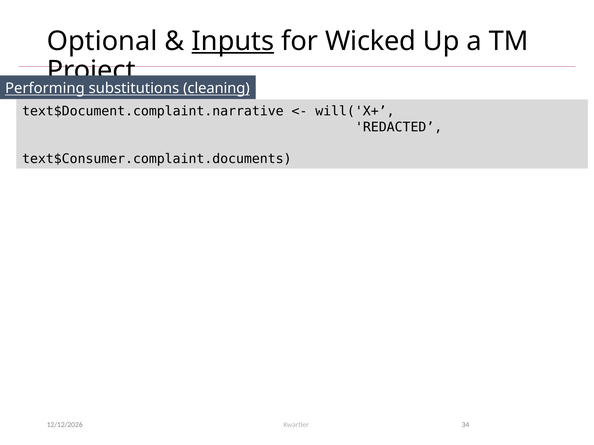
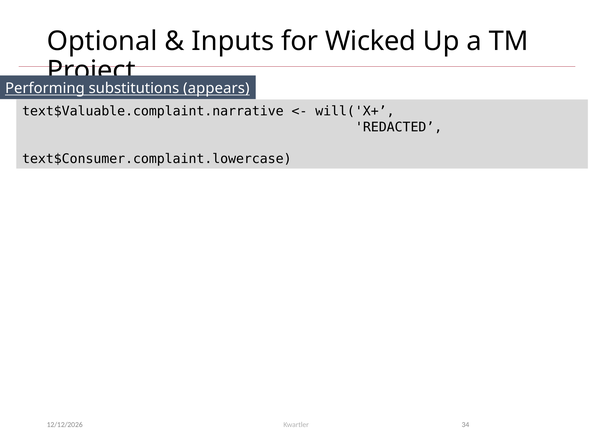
Inputs underline: present -> none (233, 41)
cleaning: cleaning -> appears (216, 88)
text$Document.complaint.narrative: text$Document.complaint.narrative -> text$Valuable.complaint.narrative (153, 111)
text$Consumer.complaint.documents: text$Consumer.complaint.documents -> text$Consumer.complaint.lowercase (157, 159)
